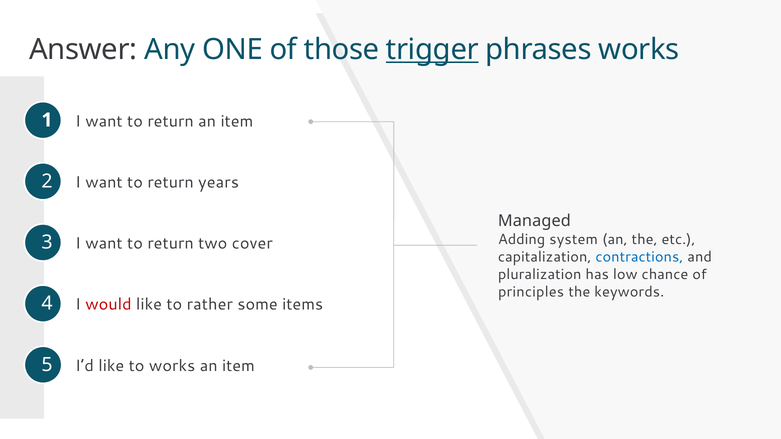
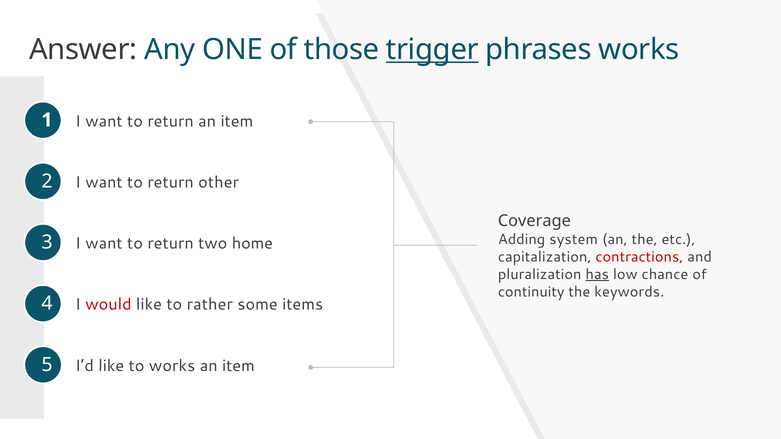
years: years -> other (219, 182)
Managed: Managed -> Coverage (534, 221)
cover: cover -> home (252, 244)
contractions colour: blue -> red (639, 257)
has underline: none -> present (597, 275)
principles: principles -> continuity (531, 292)
